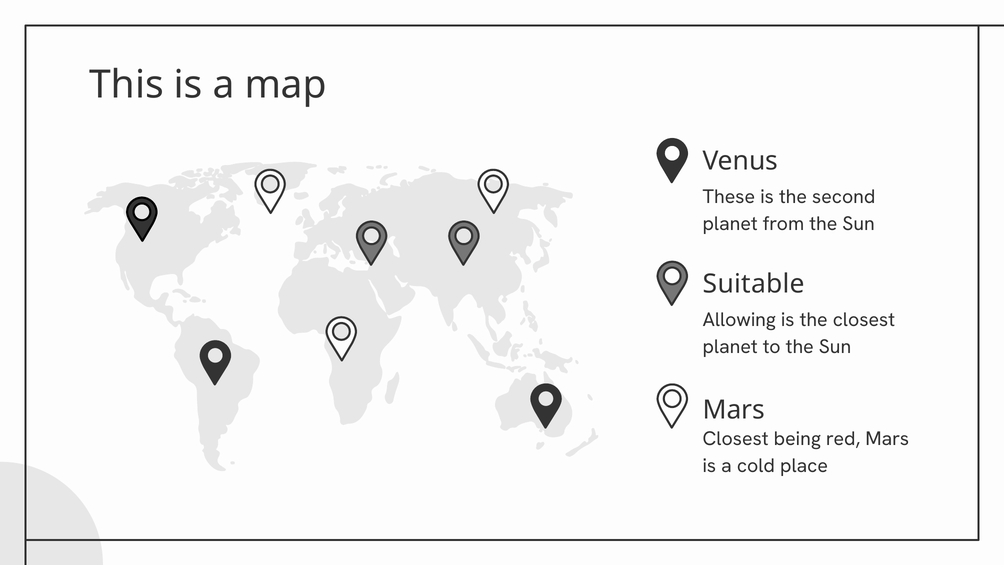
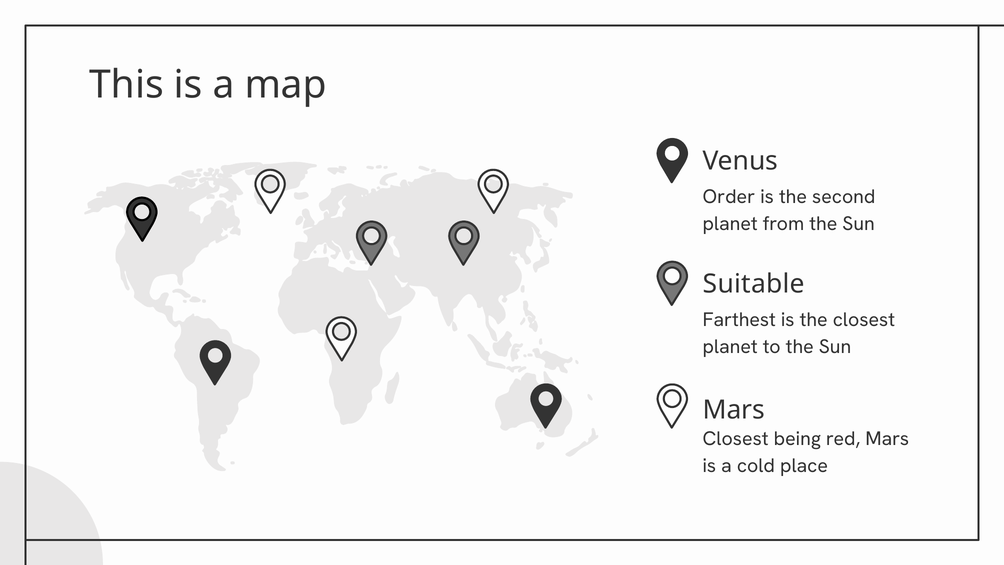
These: These -> Order (729, 197)
Allowing: Allowing -> Farthest (739, 320)
